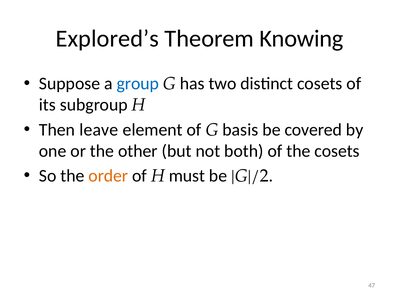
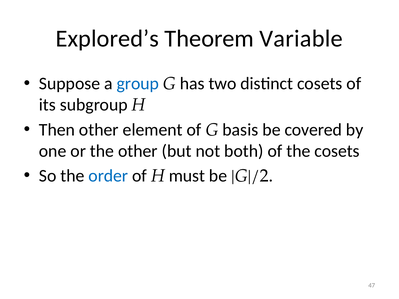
Knowing: Knowing -> Variable (301, 39)
Then leave: leave -> other (99, 130)
order colour: orange -> blue (108, 176)
